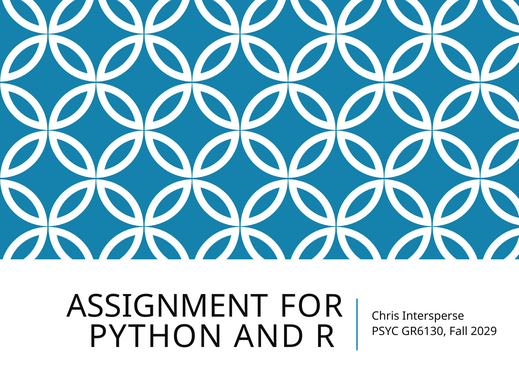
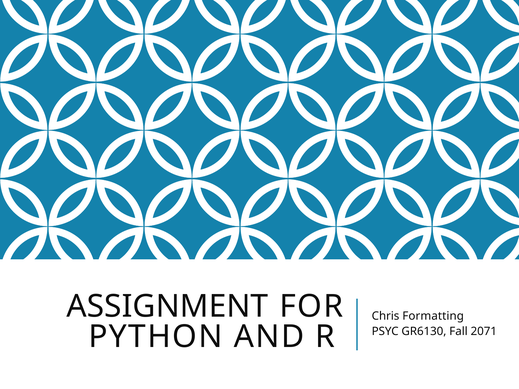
Intersperse: Intersperse -> Formatting (433, 316)
2029: 2029 -> 2071 (484, 331)
